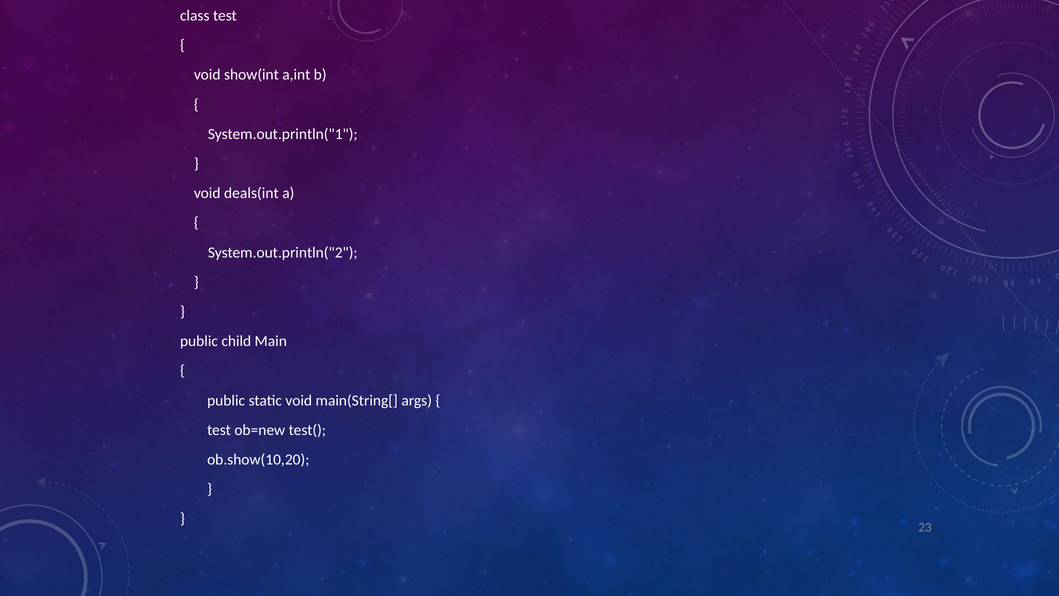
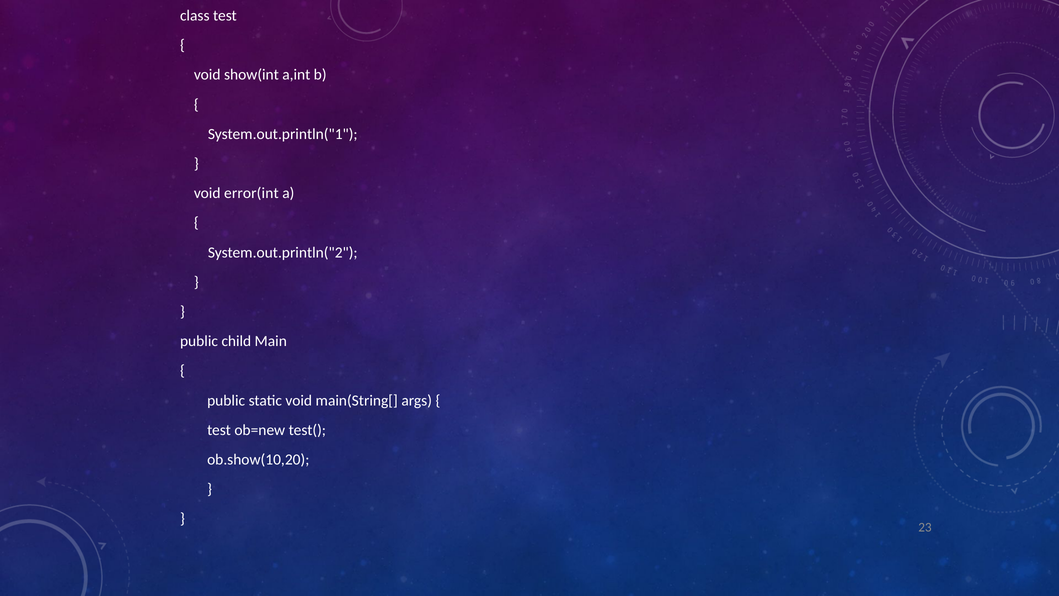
deals(int: deals(int -> error(int (251, 193)
